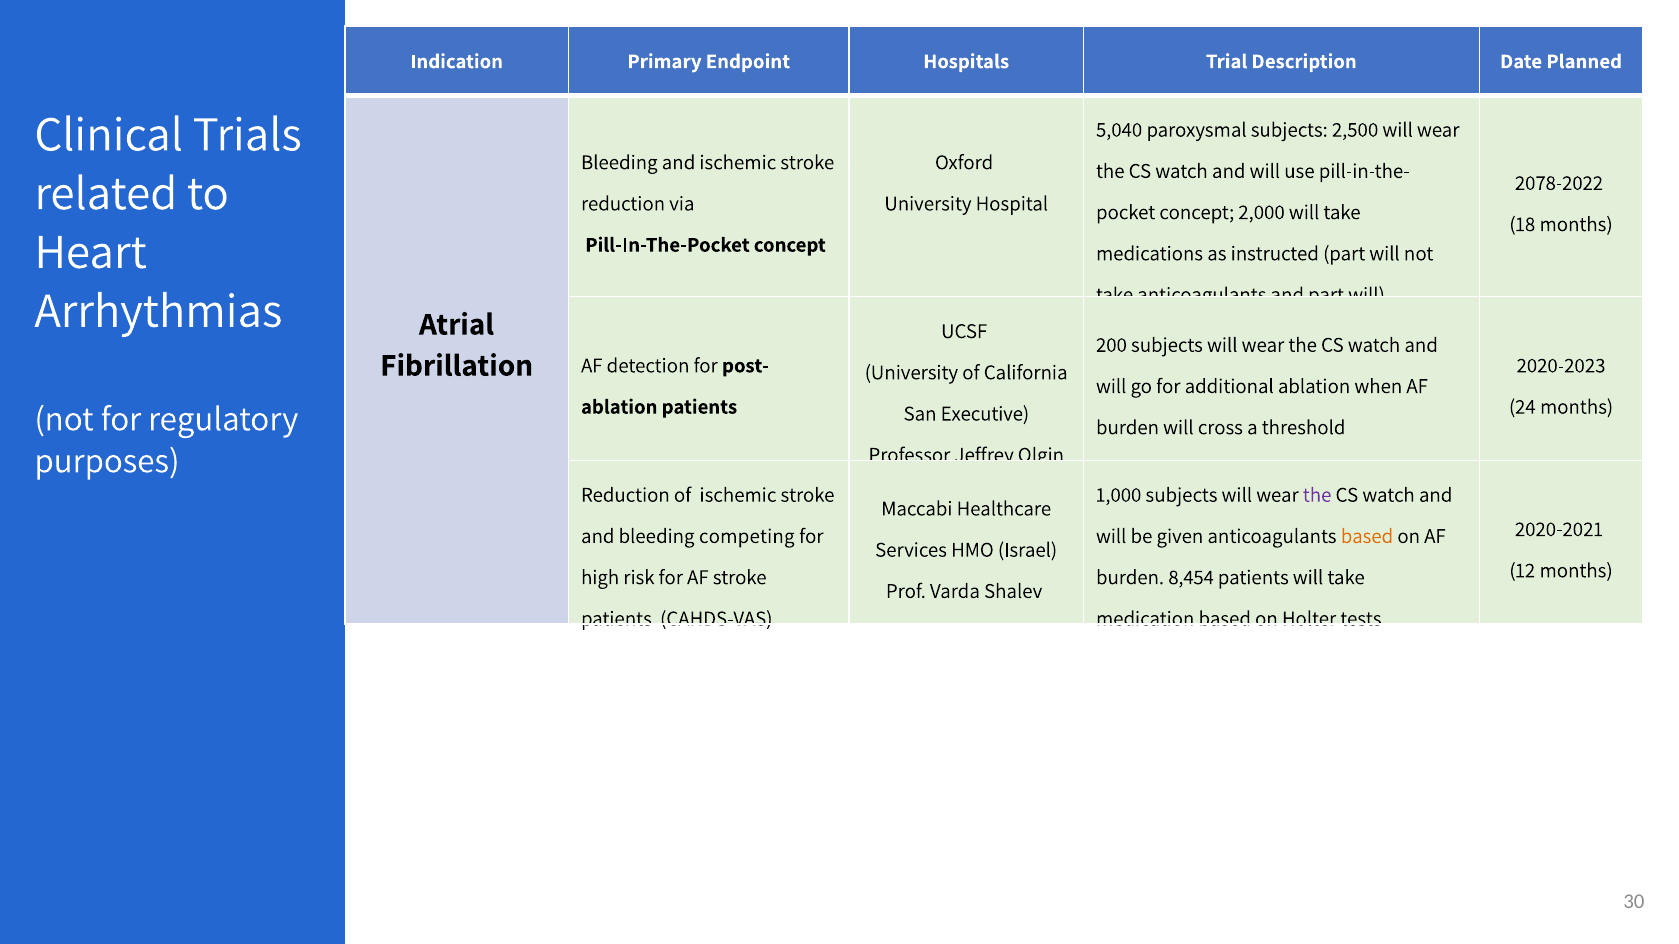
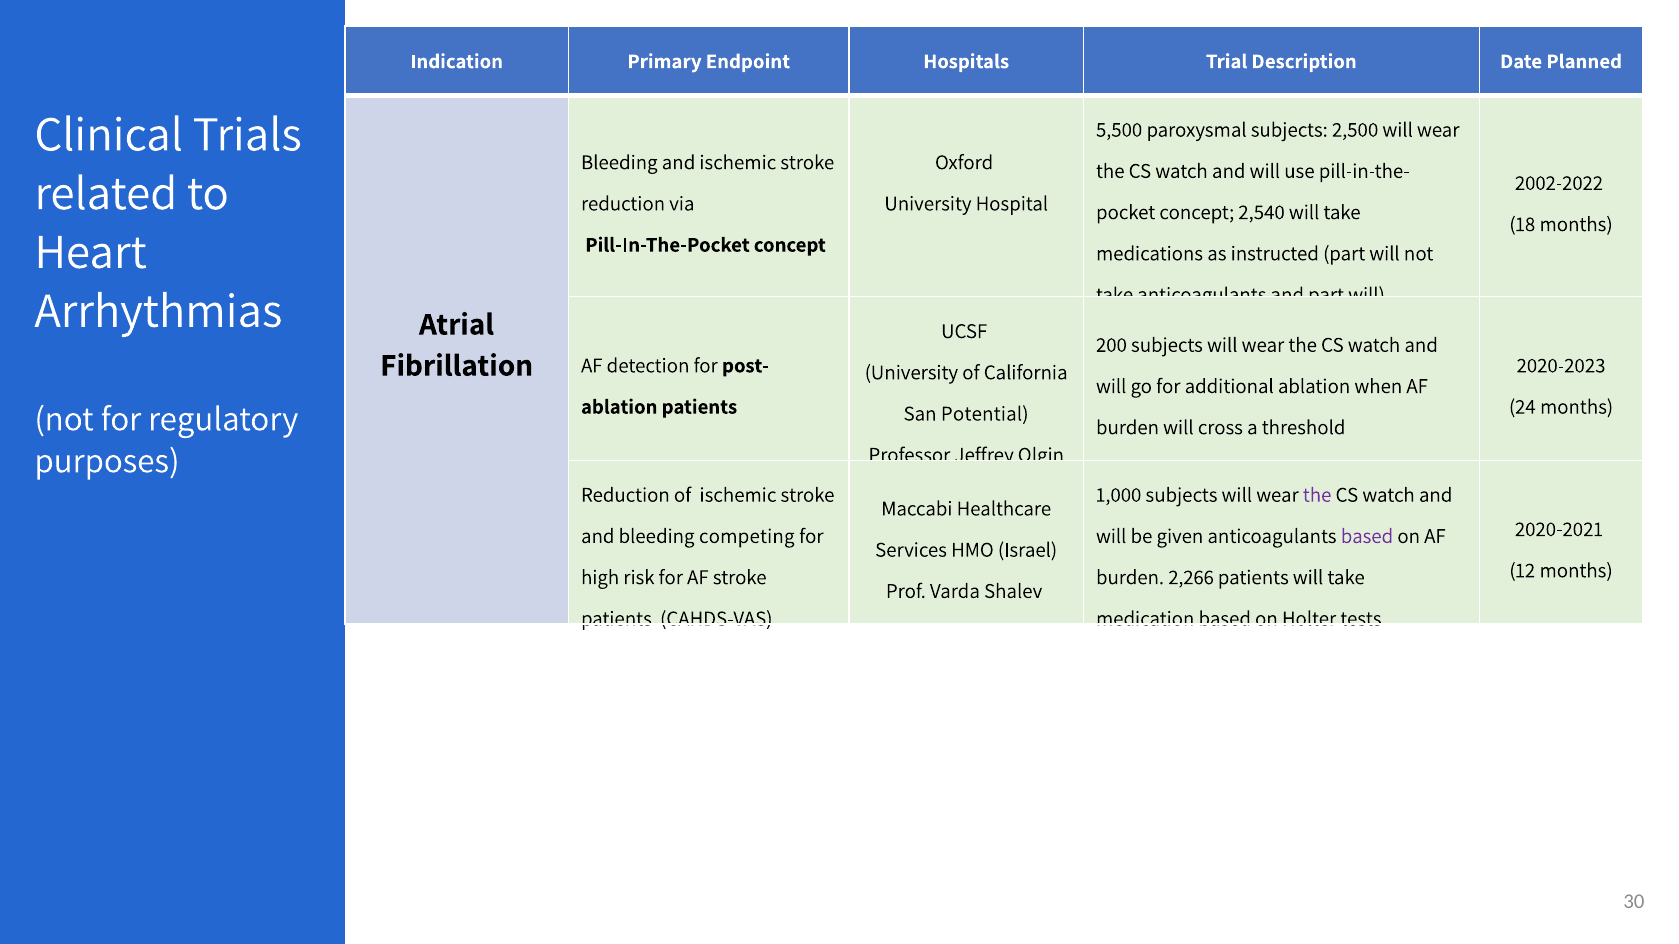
5,040: 5,040 -> 5,500 (1119, 130)
2078-2022: 2078-2022 -> 2002-2022 (1559, 183)
2,000: 2,000 -> 2,540 (1262, 212)
Executive: Executive -> Potential (985, 414)
based colour: orange -> purple (1367, 536)
8,454: 8,454 -> 2,266 (1191, 578)
